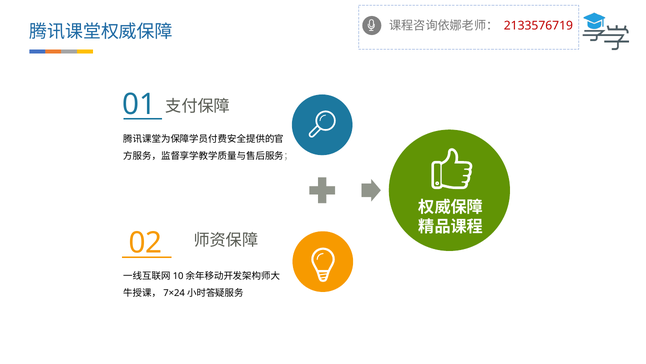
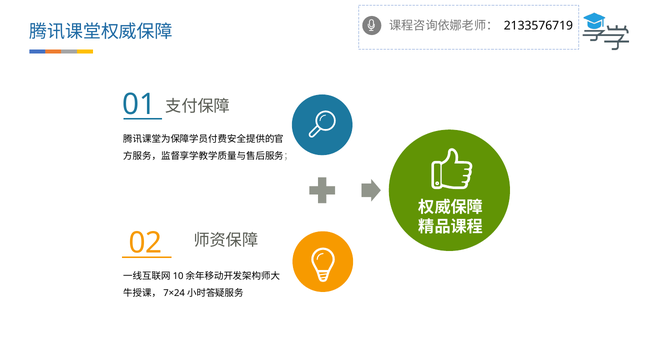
2133576719 colour: red -> black (538, 26)
